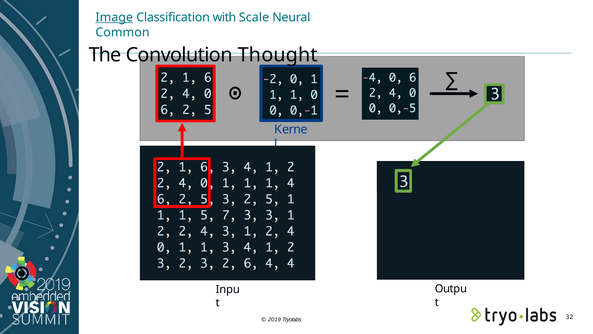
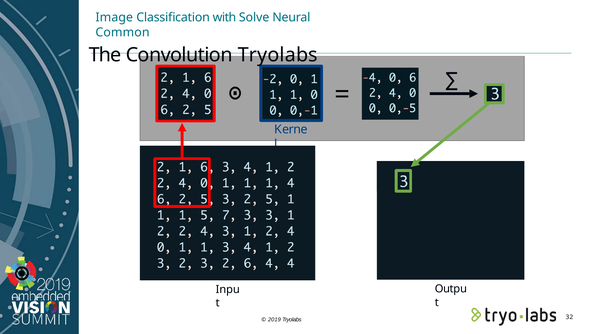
Image underline: present -> none (114, 17)
Scale: Scale -> Solve (254, 17)
Thought: Thought -> Tryolabs (278, 55)
